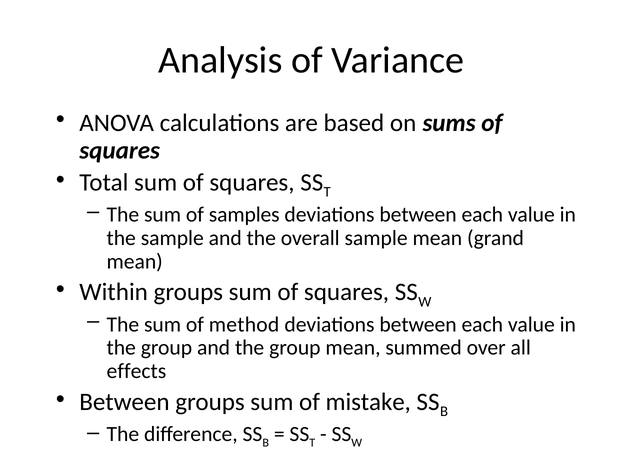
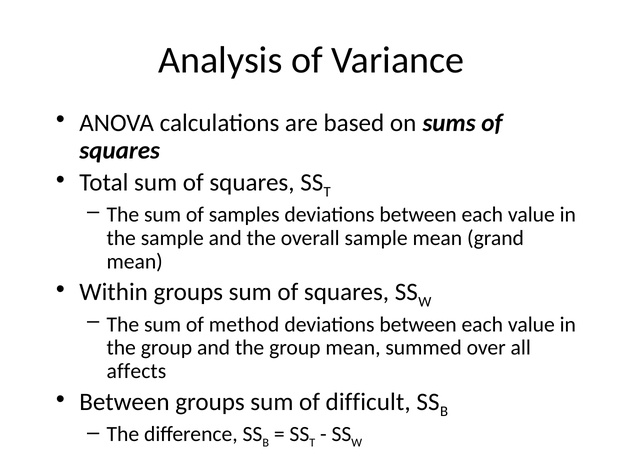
effects: effects -> affects (136, 371)
mistake: mistake -> difficult (368, 402)
